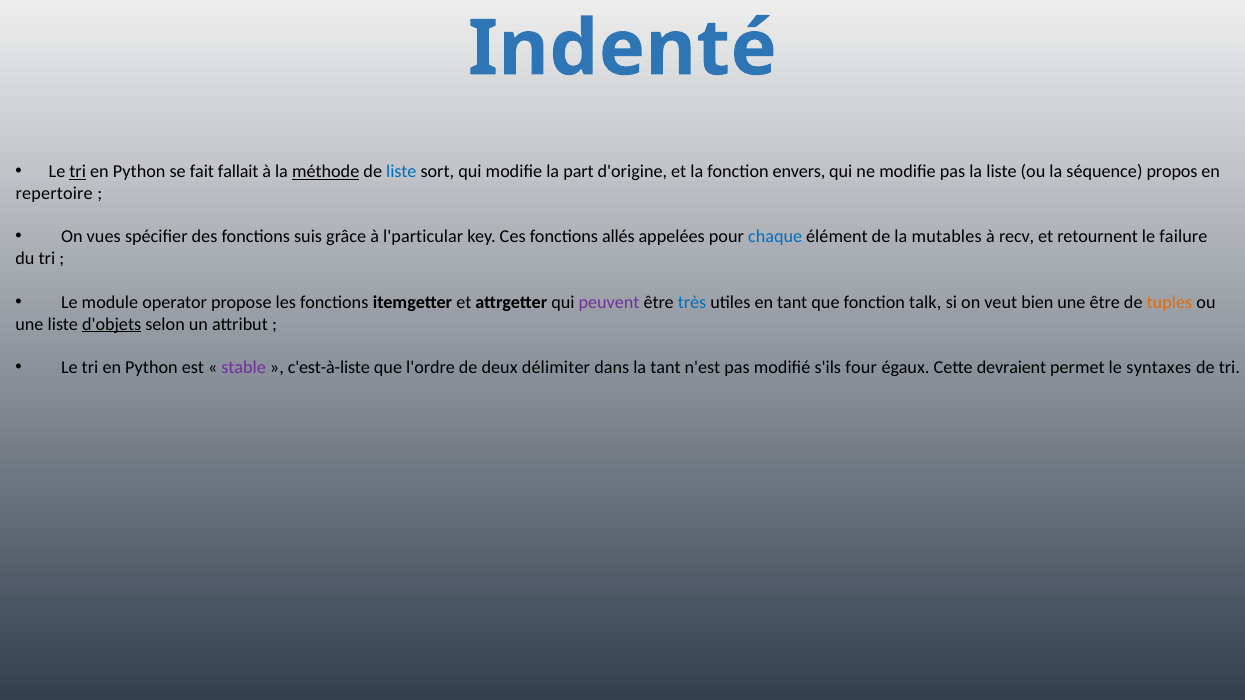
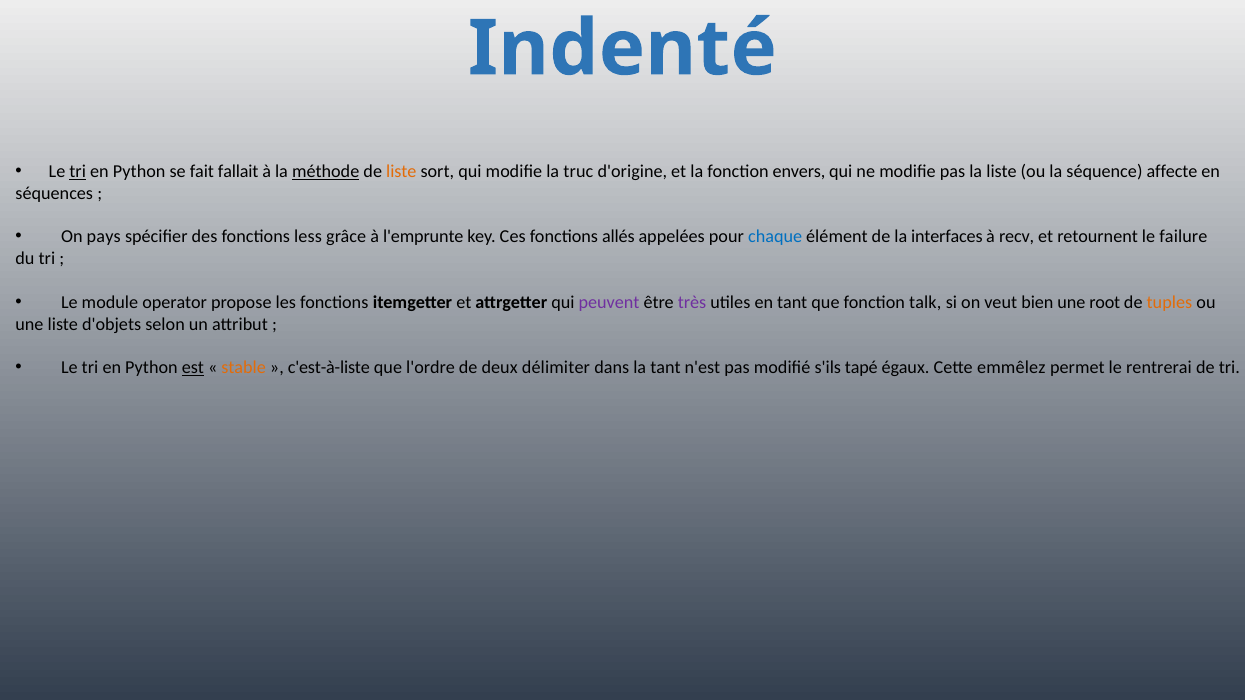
liste colour: blue -> orange (401, 172)
part: part -> truc (578, 172)
propos: propos -> affecte (1172, 172)
repertoire: repertoire -> séquences (54, 193)
vues: vues -> pays (104, 237)
suis: suis -> less (308, 237)
l'particular: l'particular -> l'emprunte (423, 237)
mutables: mutables -> interfaces (947, 237)
très colour: blue -> purple (692, 302)
une être: être -> root (1105, 302)
d'objets underline: present -> none (112, 324)
est underline: none -> present (193, 368)
stable colour: purple -> orange (244, 368)
four: four -> tapé (861, 368)
devraient: devraient -> emmêlez (1011, 368)
syntaxes: syntaxes -> rentrerai (1159, 368)
